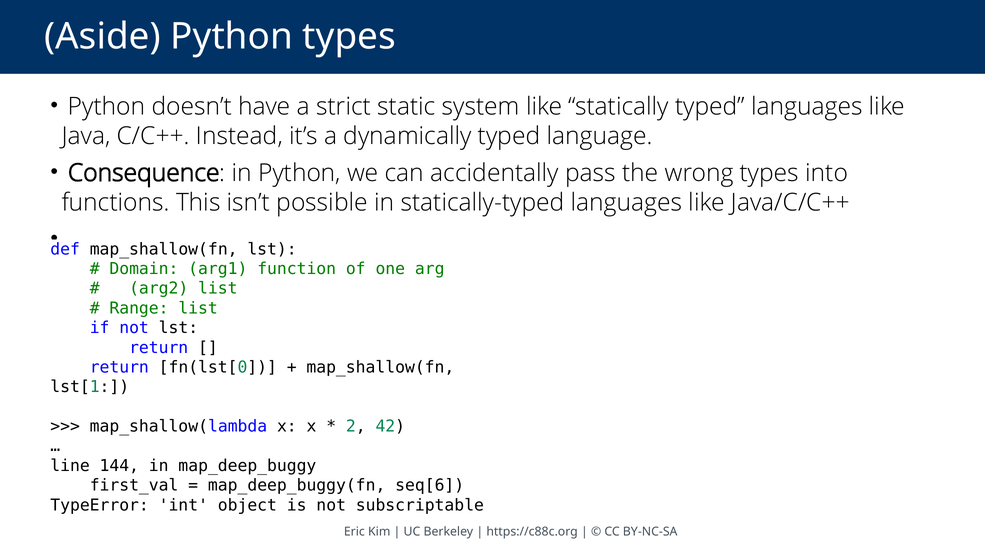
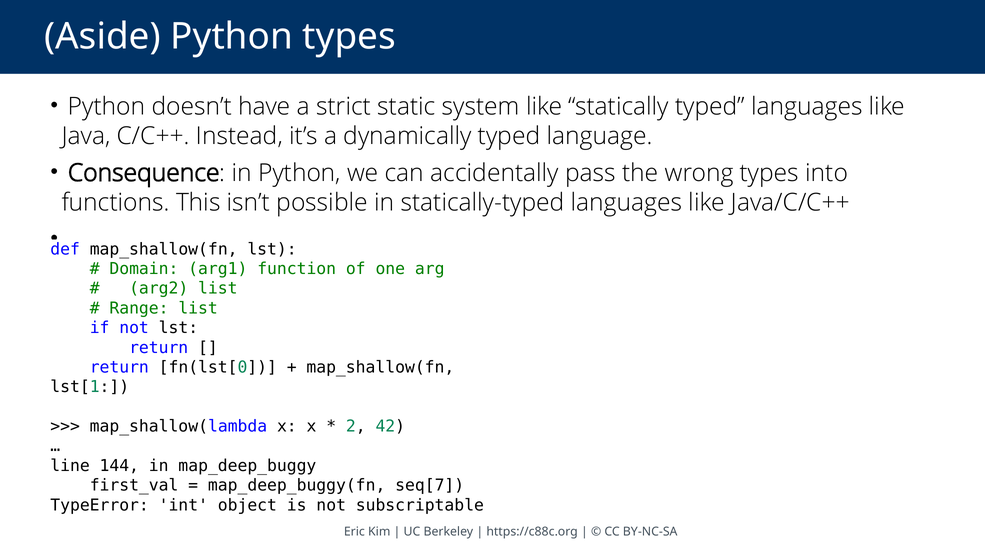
seq[6: seq[6 -> seq[7 (430, 485)
